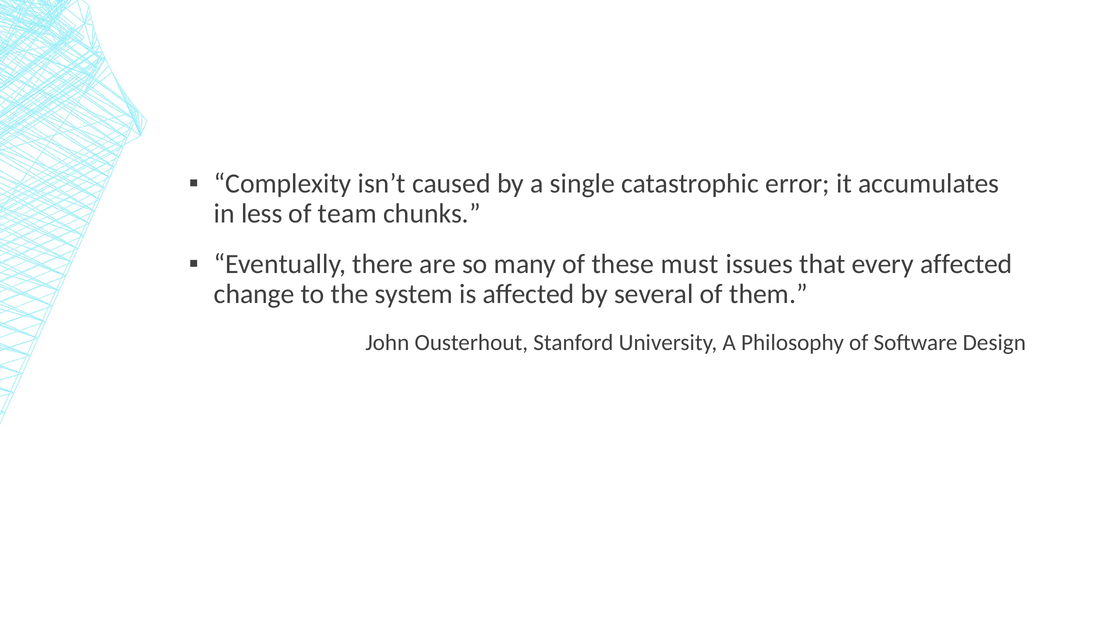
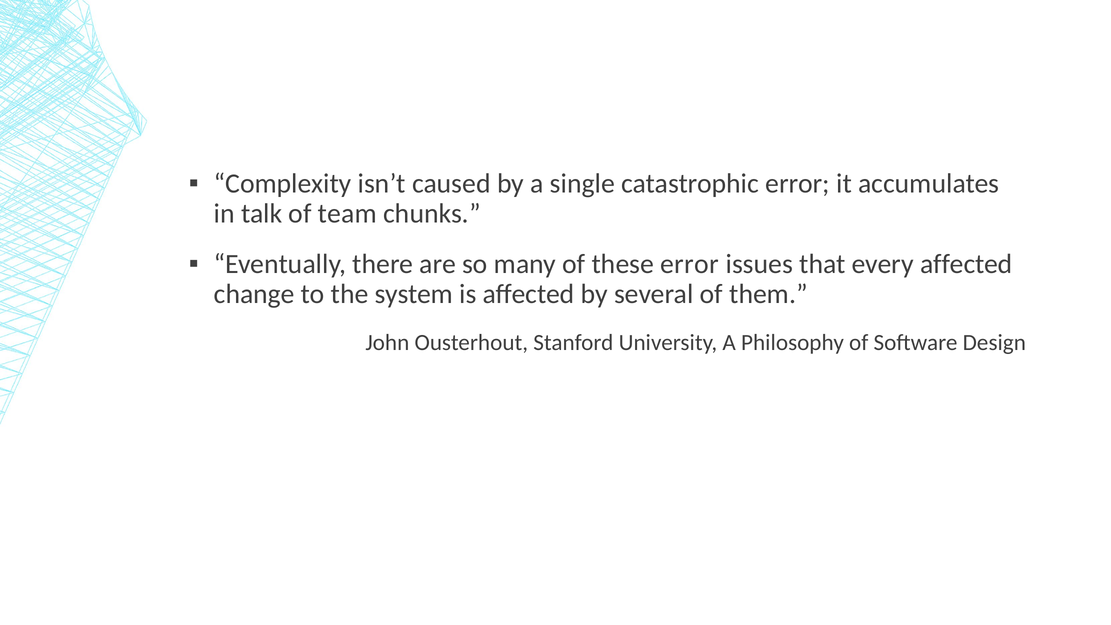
less: less -> talk (262, 213)
these must: must -> error (690, 264)
